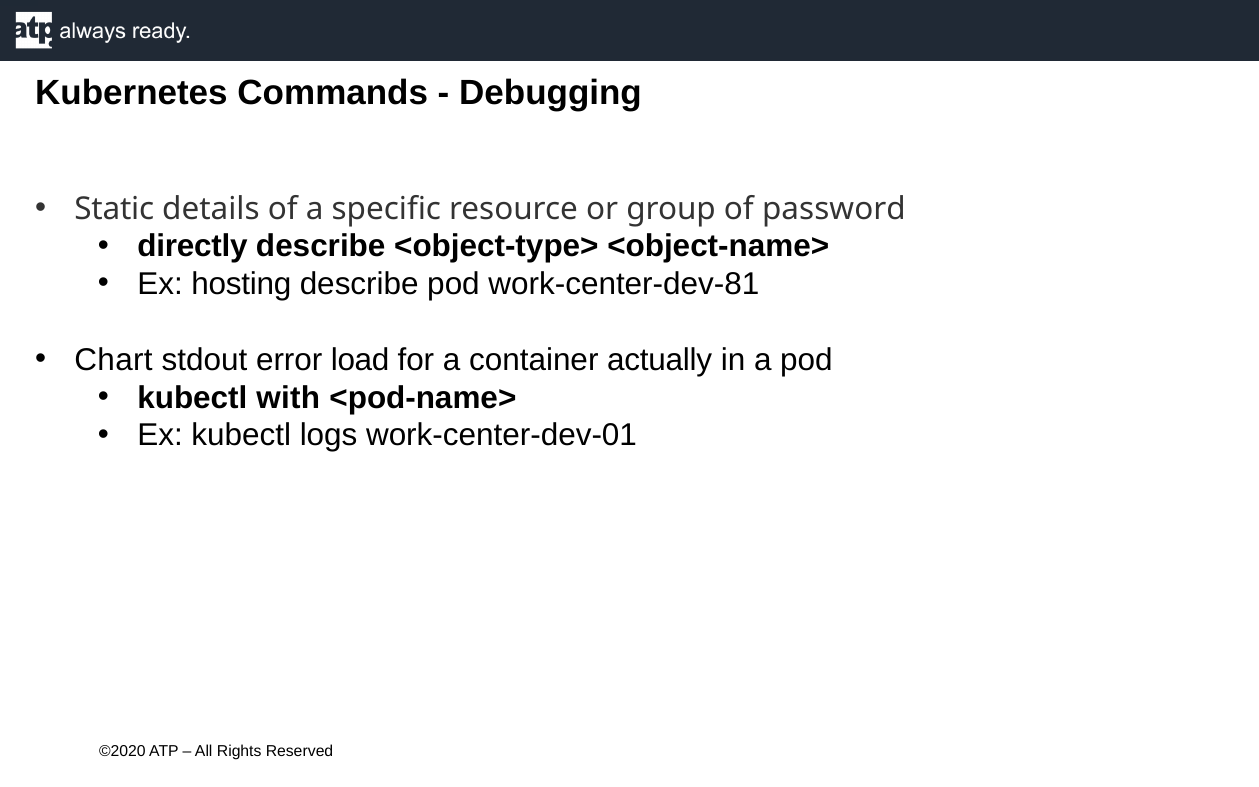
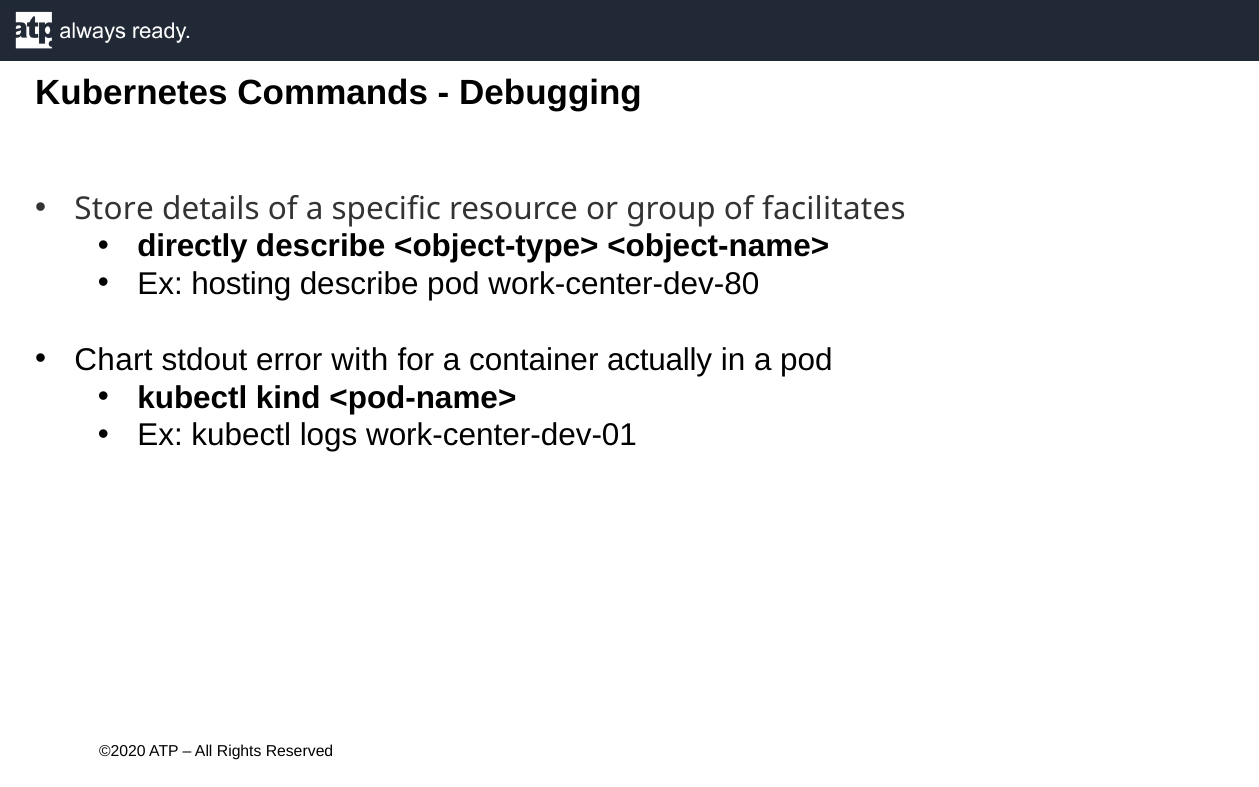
Static: Static -> Store (114, 209)
password: password -> facilitates (834, 209)
work-center-dev-81: work-center-dev-81 -> work-center-dev-80 (624, 284)
load: load -> with (360, 360)
with: with -> kind (288, 398)
